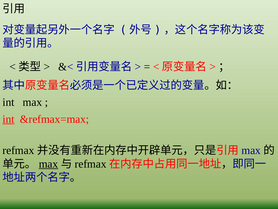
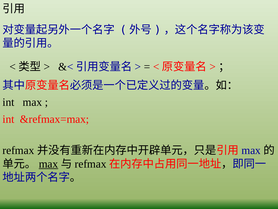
int underline: present -> none (8, 119)
